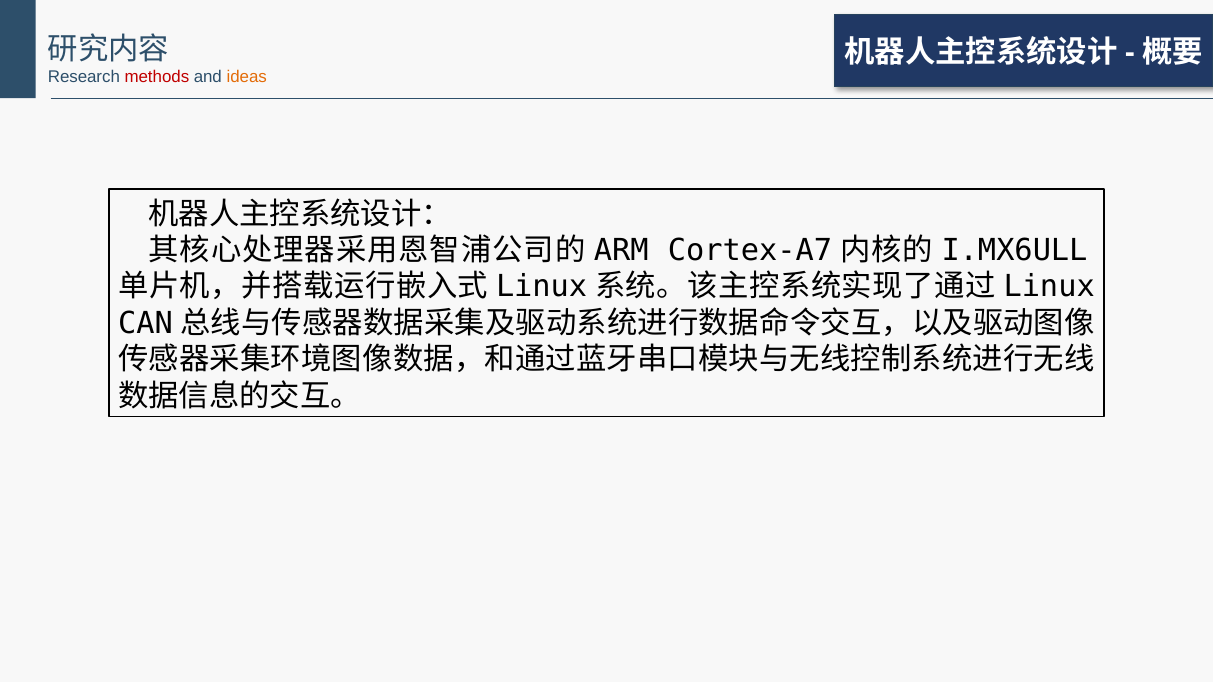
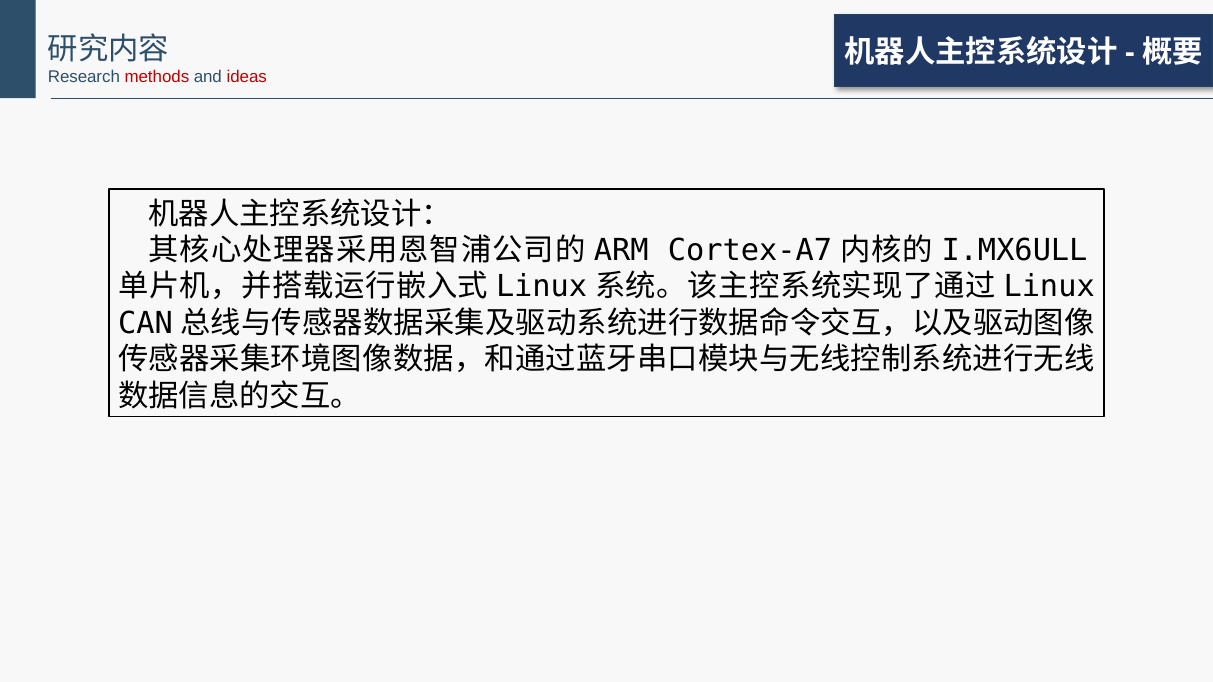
ideas colour: orange -> red (247, 77)
